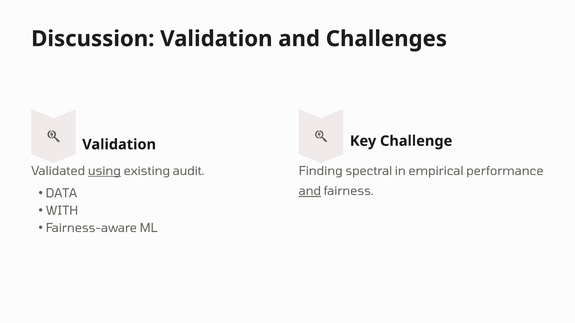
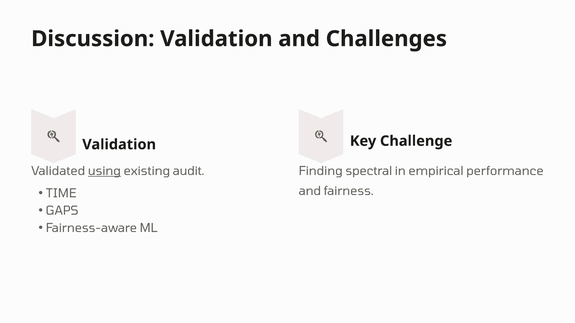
and underline: present -> none (310, 191)
DATA: DATA -> TIME (61, 194)
WITH: WITH -> GAPS (62, 211)
